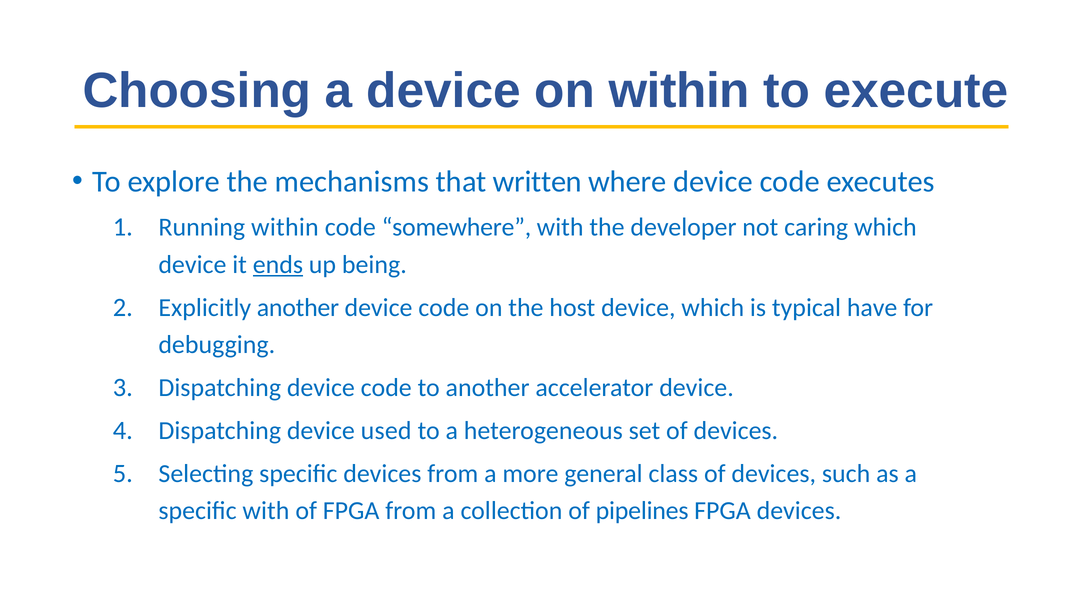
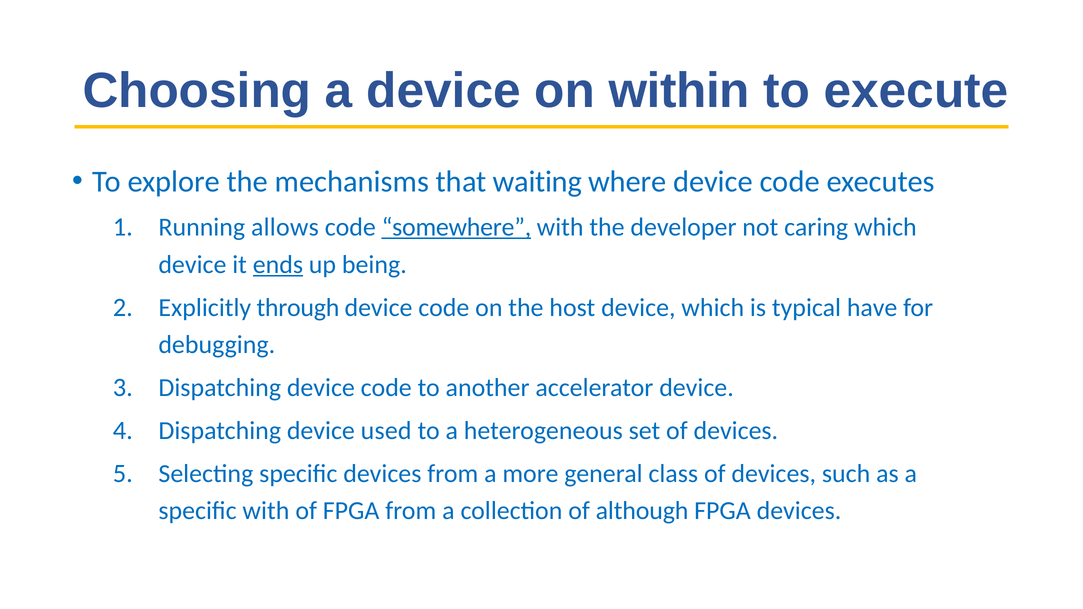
written: written -> waiting (537, 182)
Running within: within -> allows (285, 227)
somewhere underline: none -> present (456, 227)
Explicitly another: another -> through (298, 308)
pipelines: pipelines -> although (642, 511)
